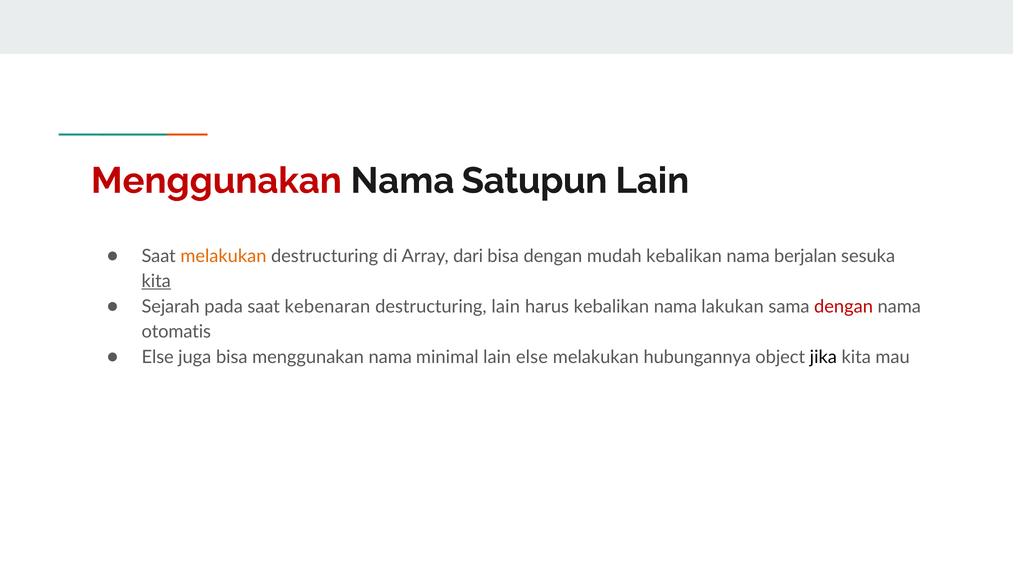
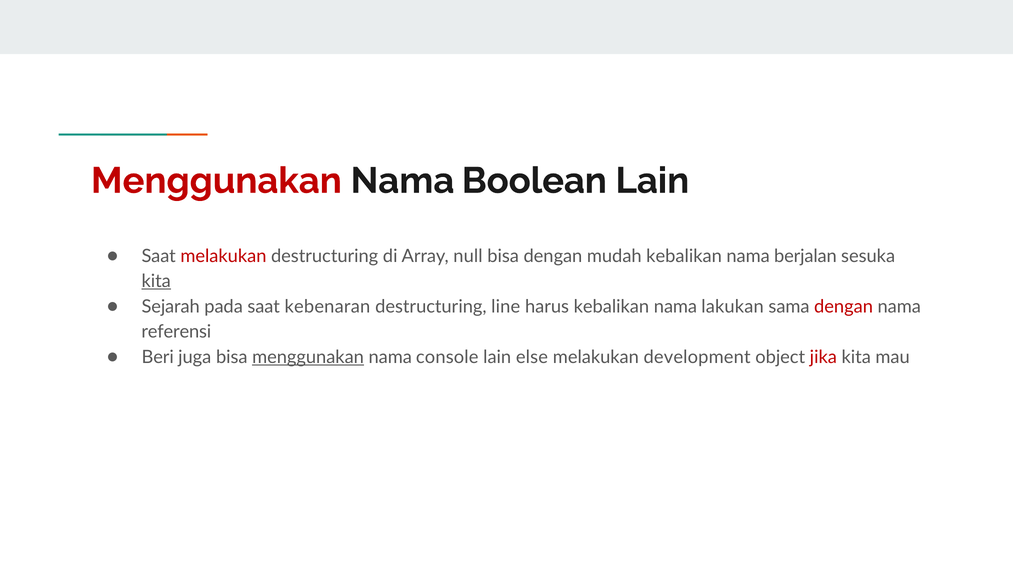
Satupun: Satupun -> Boolean (534, 181)
melakukan colour: orange -> red (223, 256)
dari: dari -> null (468, 256)
destructuring lain: lain -> line (506, 306)
otomatis: otomatis -> referensi (176, 332)
Else: Else -> Beri (158, 357)
menggunakan underline: none -> present (308, 357)
minimal: minimal -> console (447, 357)
hubungannya: hubungannya -> development (697, 357)
jika colour: black -> red (823, 357)
